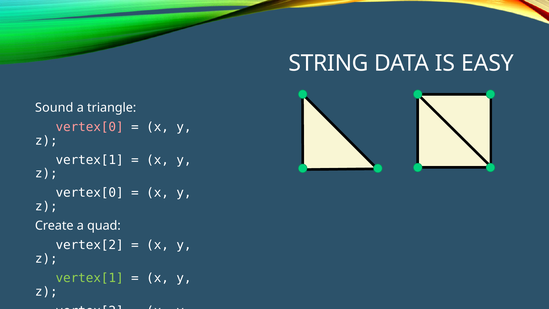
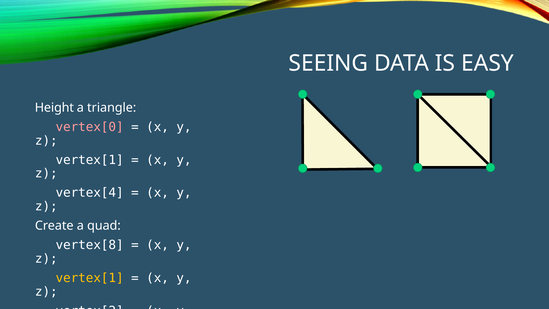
STRING: STRING -> SEEING (328, 63)
Sound: Sound -> Height (54, 108)
vertex[0: vertex[0 -> vertex[4 (90, 193)
vertex[2: vertex[2 -> vertex[8 (90, 245)
vertex[1 colour: light green -> yellow (90, 278)
